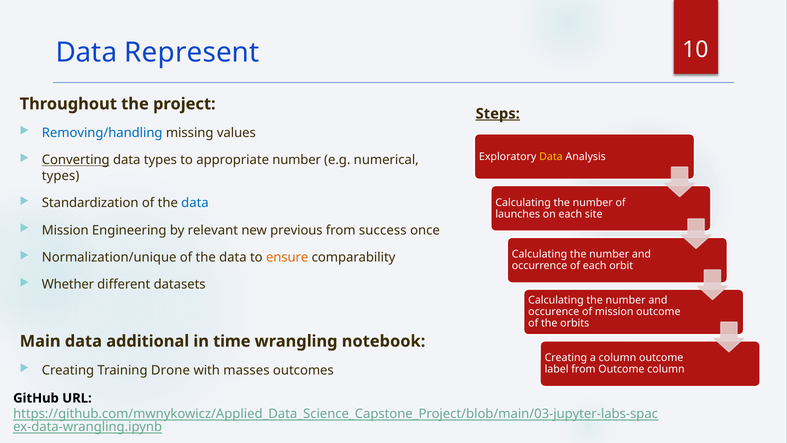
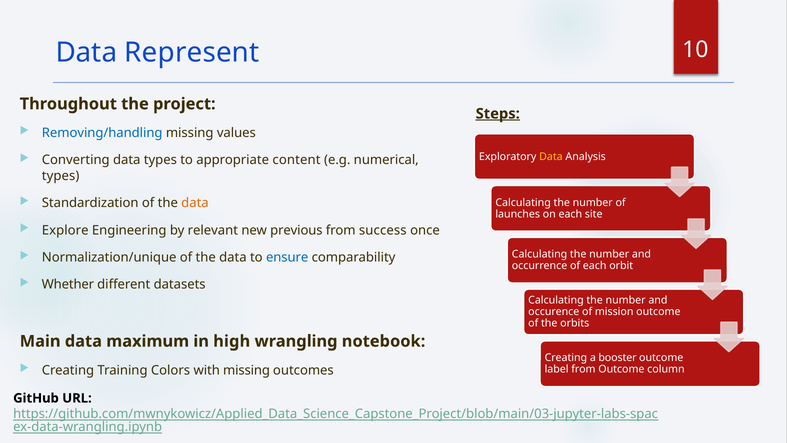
Converting underline: present -> none (76, 160)
appropriate number: number -> content (296, 160)
data colour: blue -> orange (195, 203)
Mission: Mission -> Explore (65, 230)
ensure colour: orange -> blue (287, 257)
additional: additional -> maximum (148, 341)
time: time -> high (232, 341)
column: column -> booster (618, 358)
Drone: Drone -> Colors (170, 370)
with masses: masses -> missing (247, 370)
